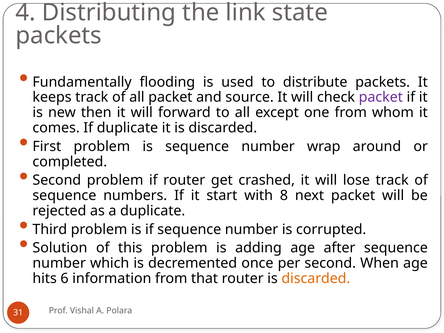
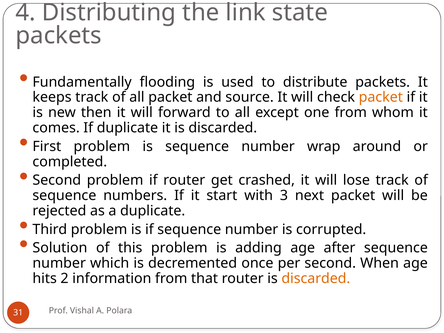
packet colour: purple -> orange (381, 97)
8: 8 -> 3 (284, 196)
6: 6 -> 2 (65, 279)
